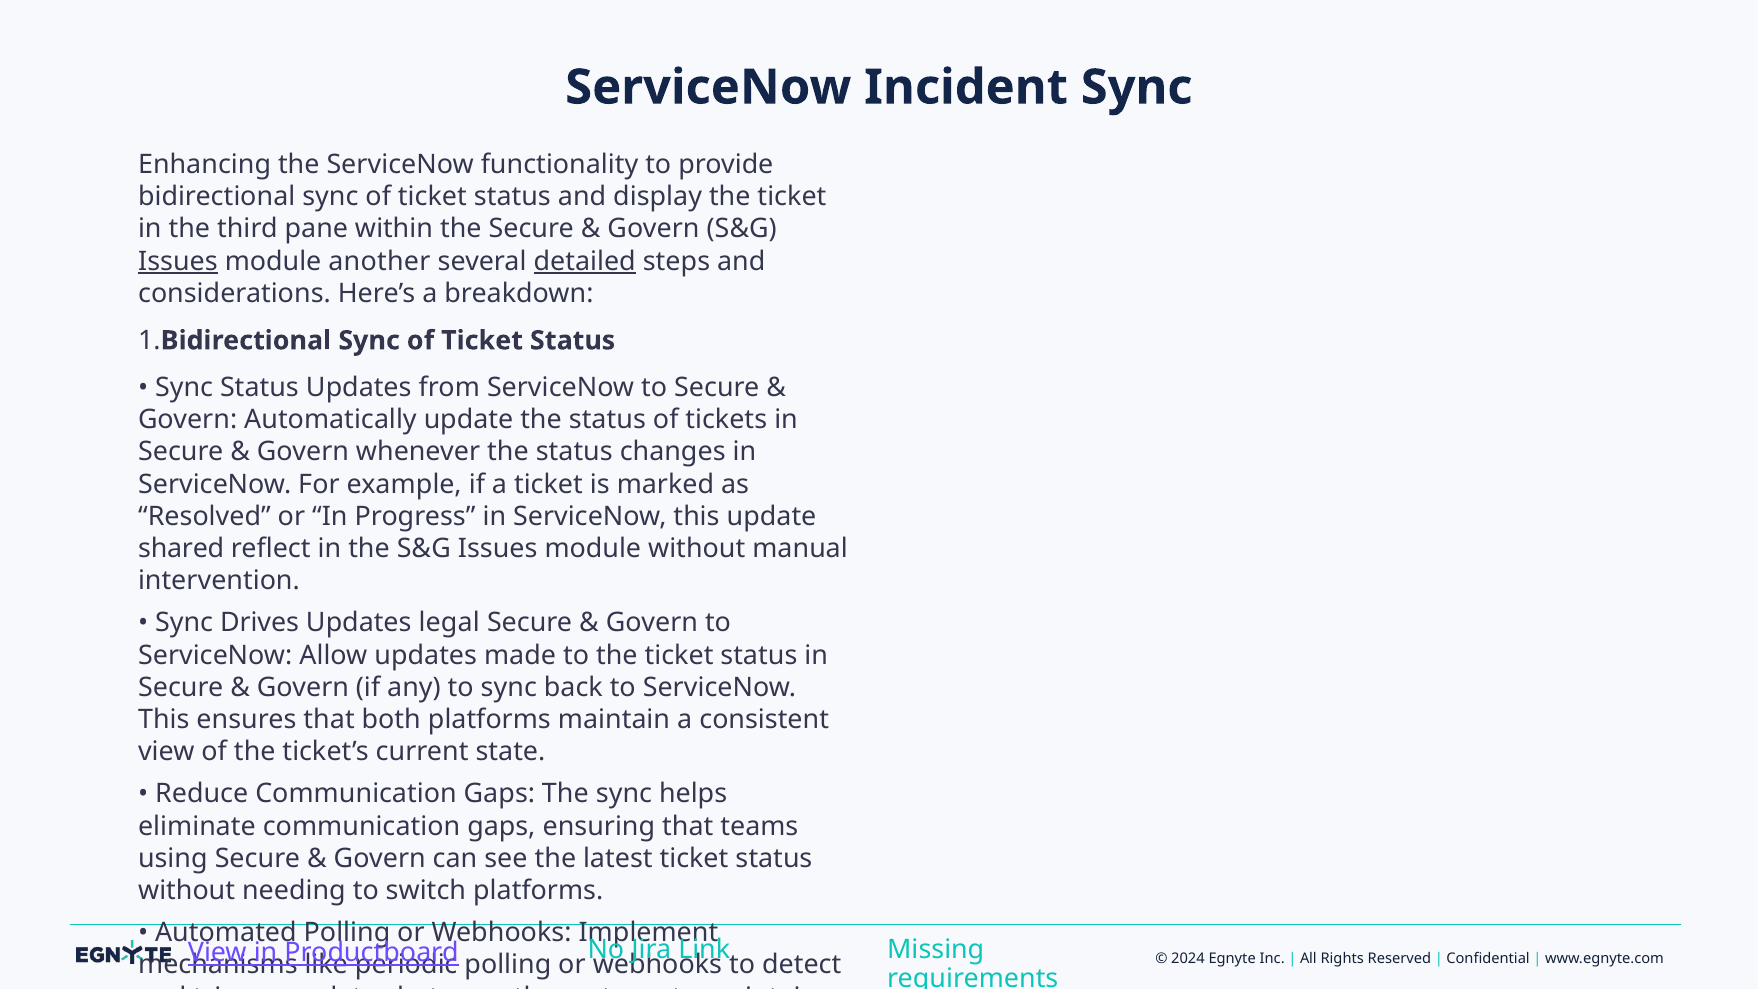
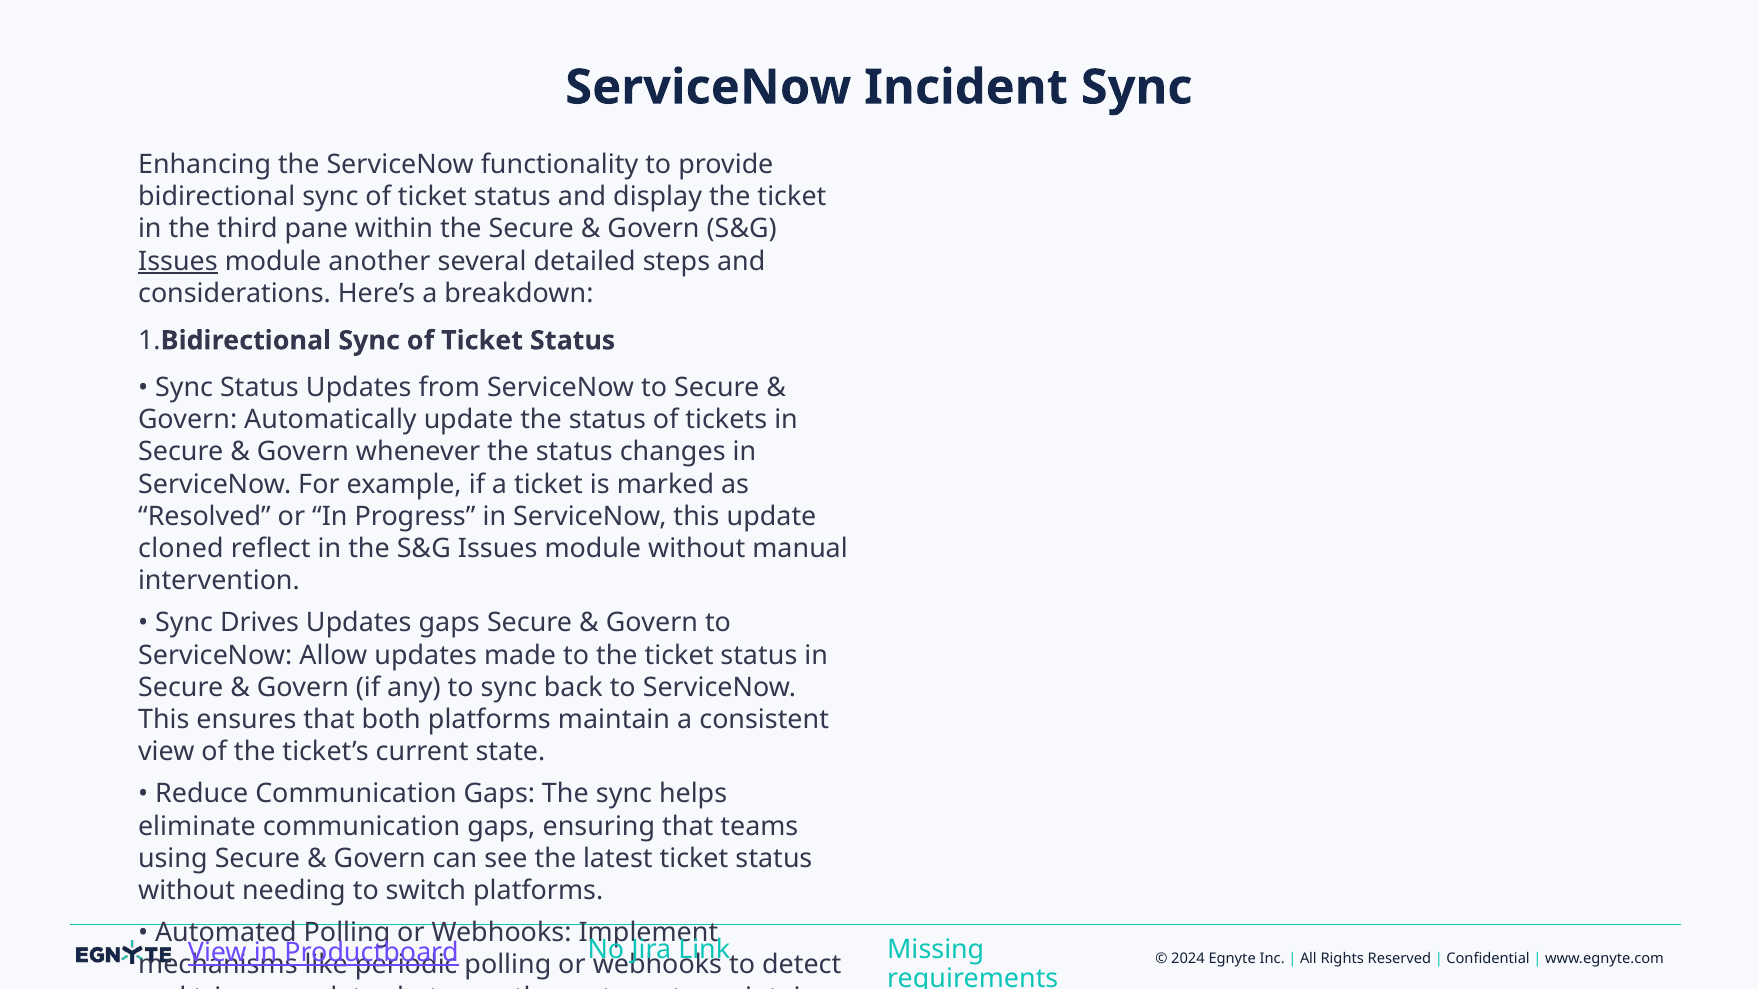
detailed underline: present -> none (585, 261)
shared: shared -> cloned (181, 549)
Updates legal: legal -> gaps (449, 623)
